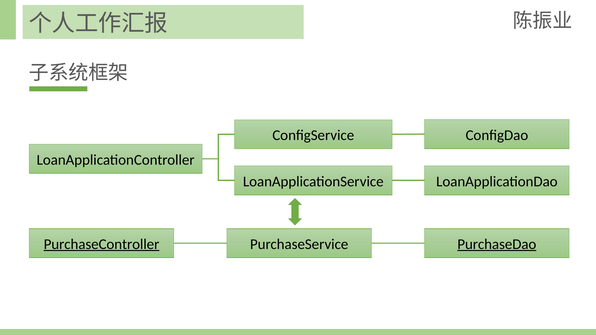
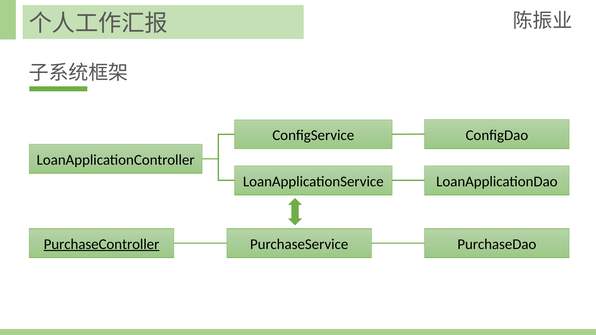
PurchaseDao underline: present -> none (497, 244)
